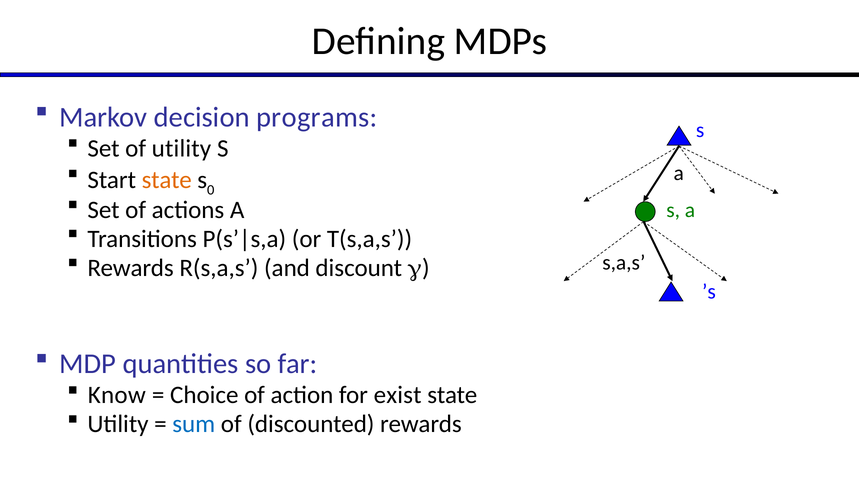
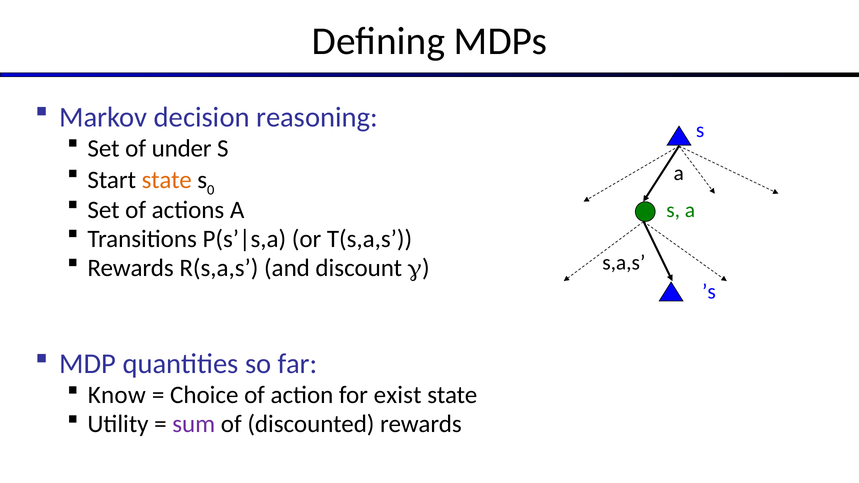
programs: programs -> reasoning (317, 117)
of utility: utility -> under (182, 148)
sum colour: blue -> purple (194, 424)
